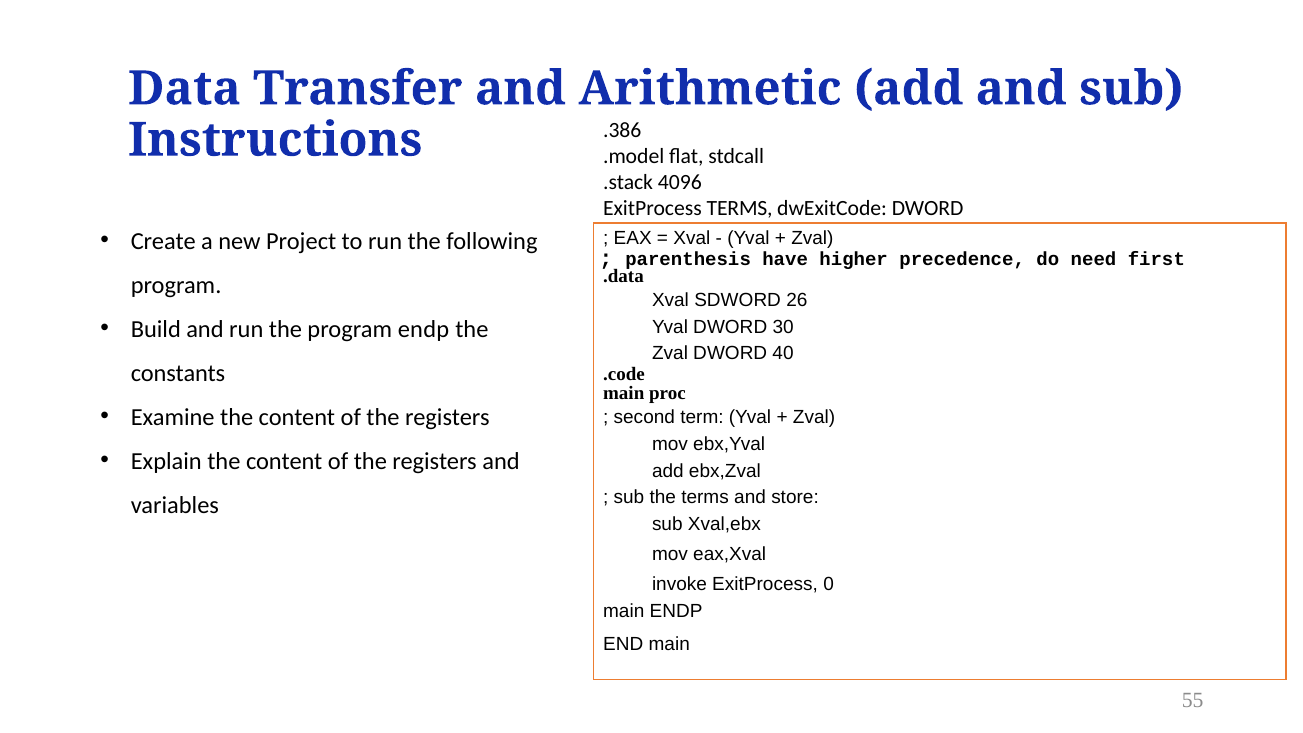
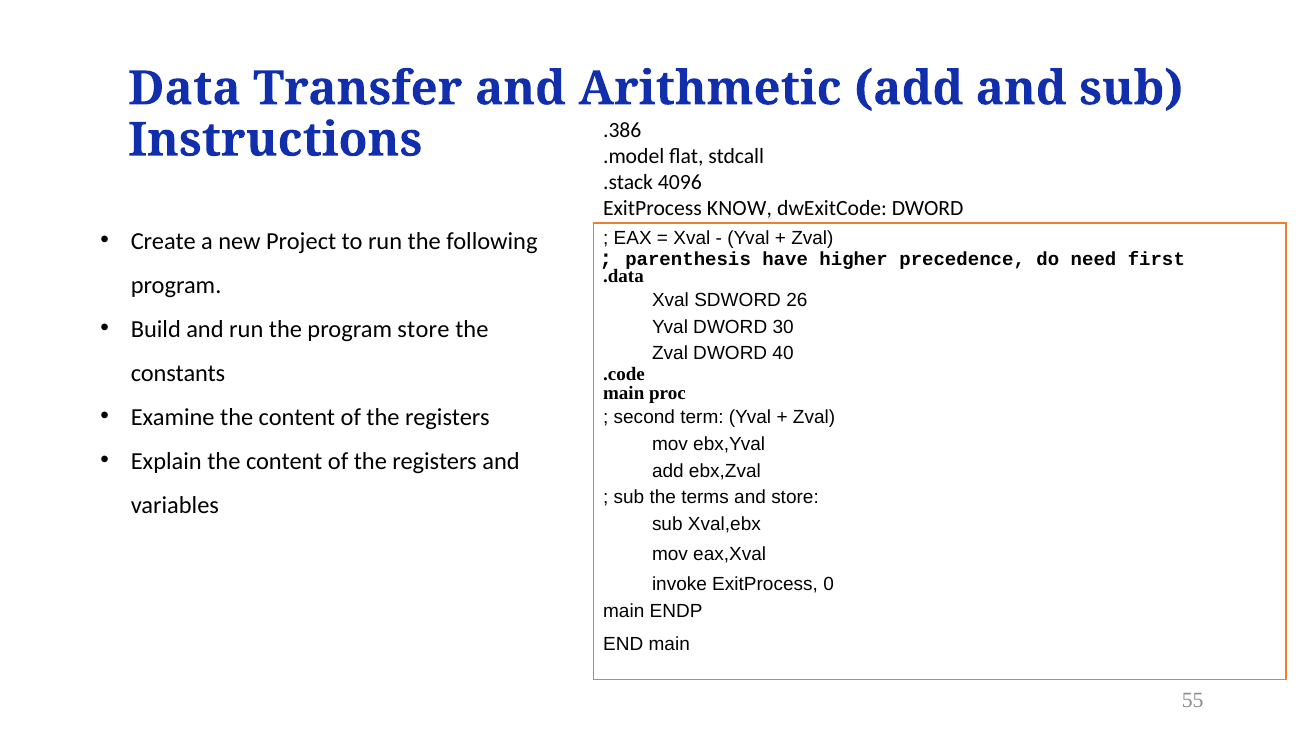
ExitProcess TERMS: TERMS -> KNOW (739, 209)
program endp: endp -> store (423, 329)
